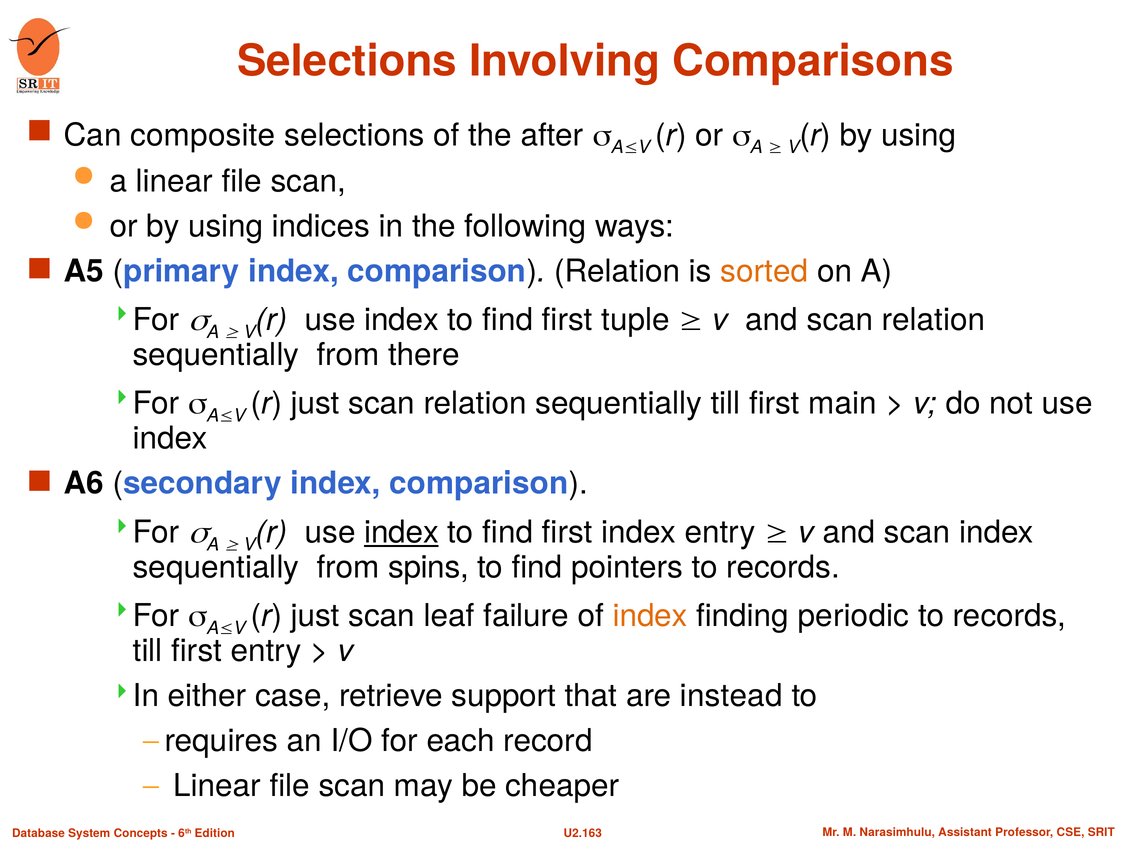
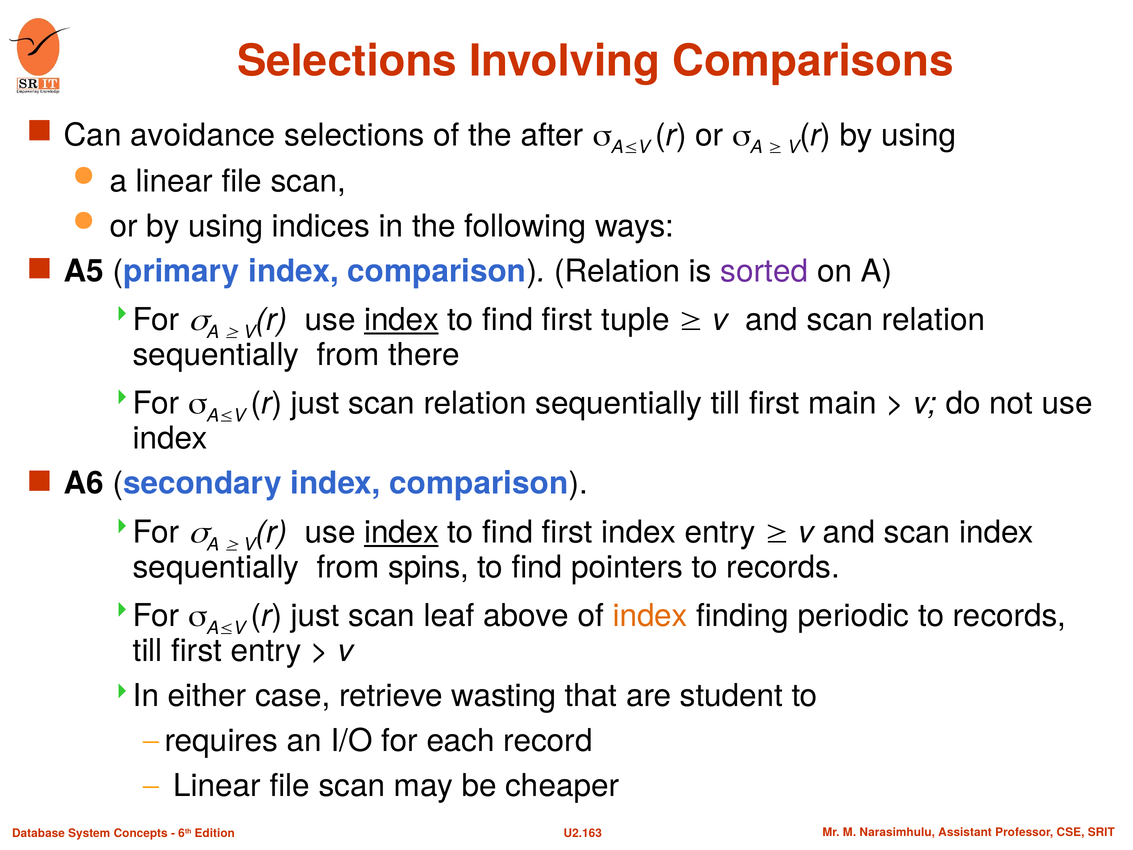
composite: composite -> avoidance (203, 135)
sorted colour: orange -> purple (764, 271)
index underline: none -> present (402, 320)
failure: failure -> above (526, 616)
support: support -> wasting (504, 696)
instead: instead -> student (731, 696)
